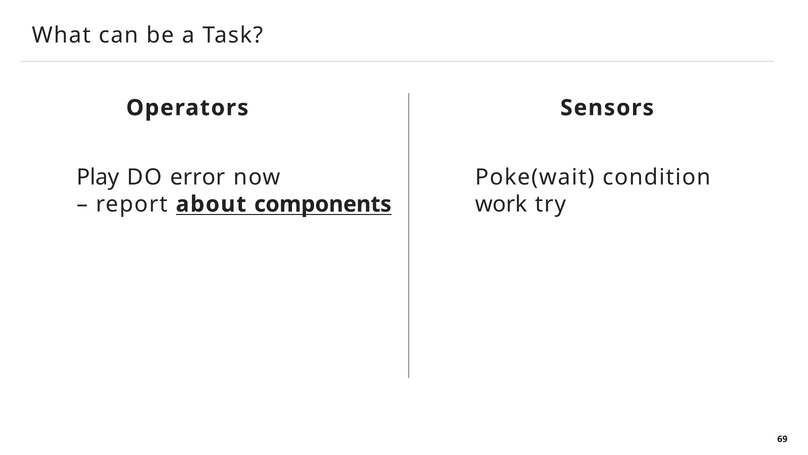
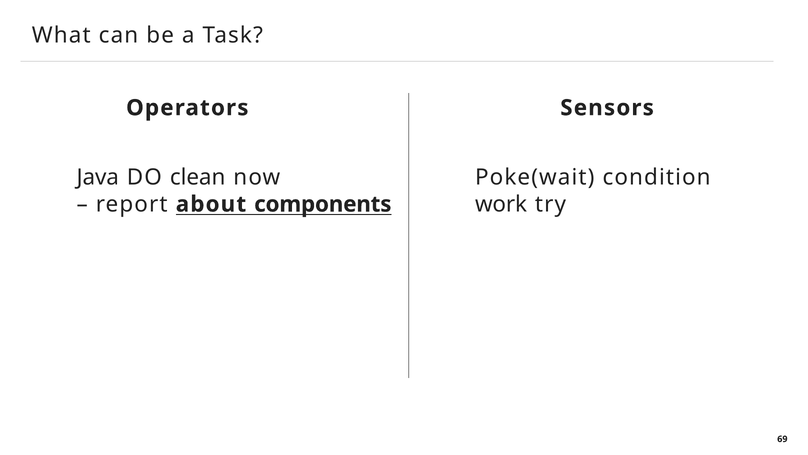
Play: Play -> Java (98, 177)
error: error -> clean (198, 177)
